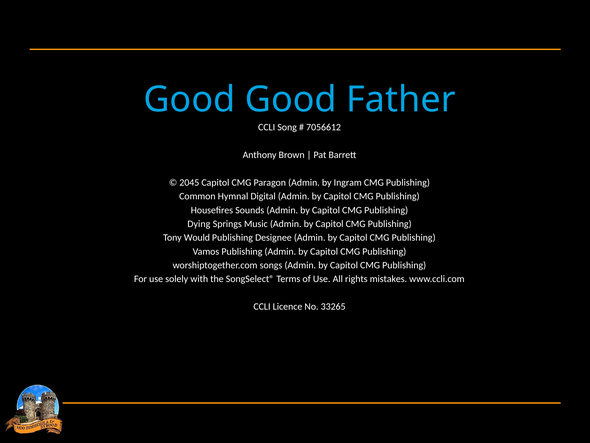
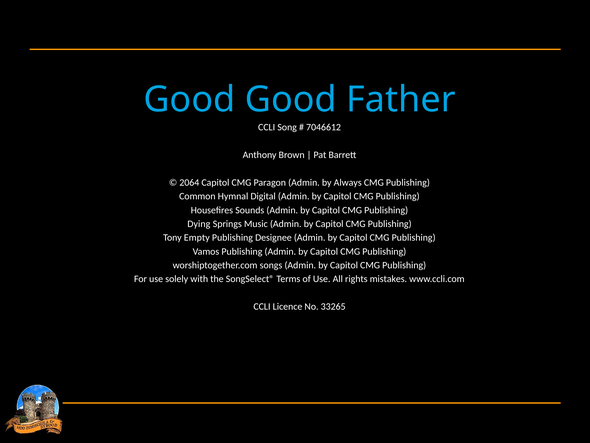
7056612: 7056612 -> 7046612 (324, 127)
2045: 2045 -> 2064 (189, 182)
Ingram: Ingram -> Always (348, 182)
Would: Would -> Empty (197, 237)
